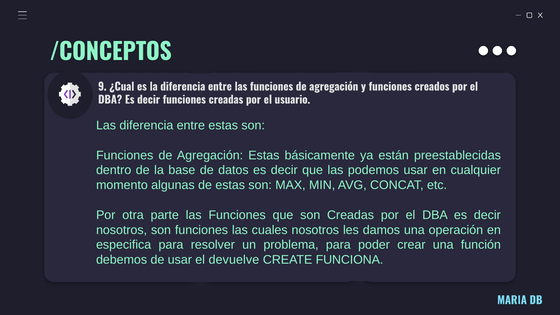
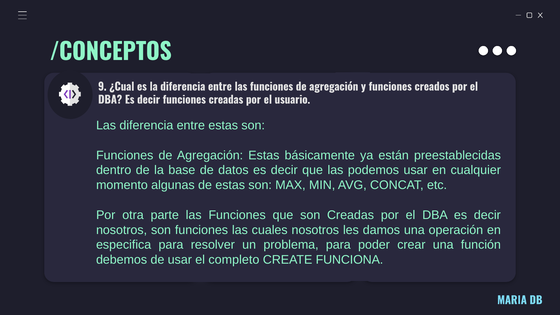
devuelve: devuelve -> completo (234, 260)
